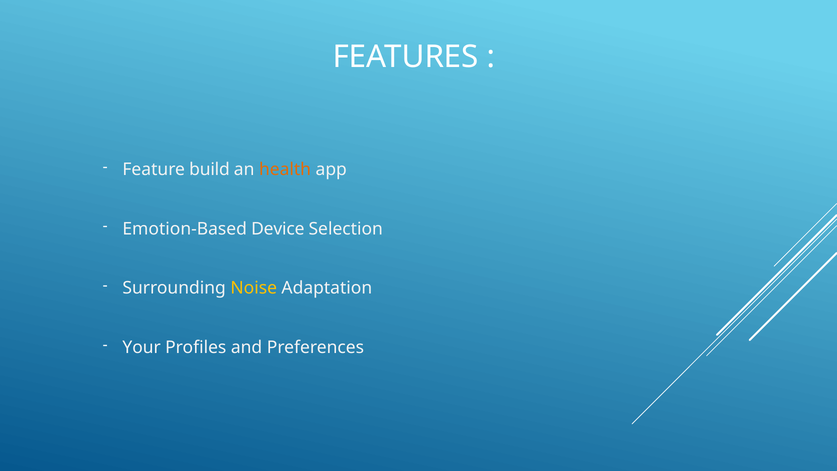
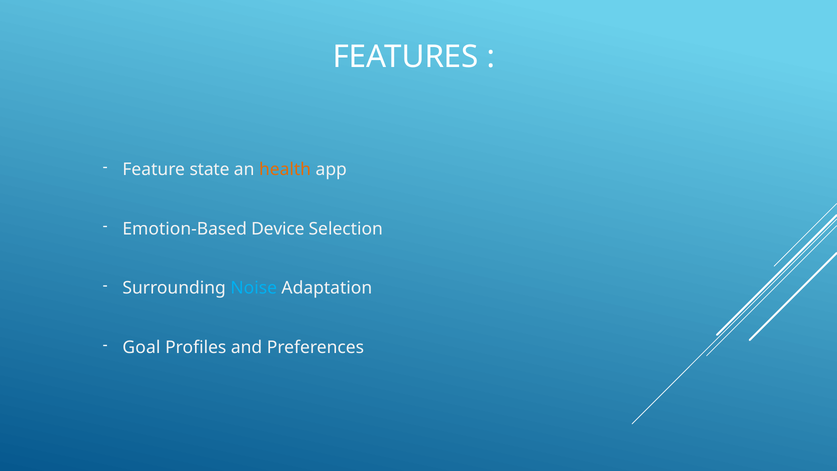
build: build -> state (210, 169)
Noise colour: yellow -> light blue (254, 288)
Your: Your -> Goal (141, 347)
